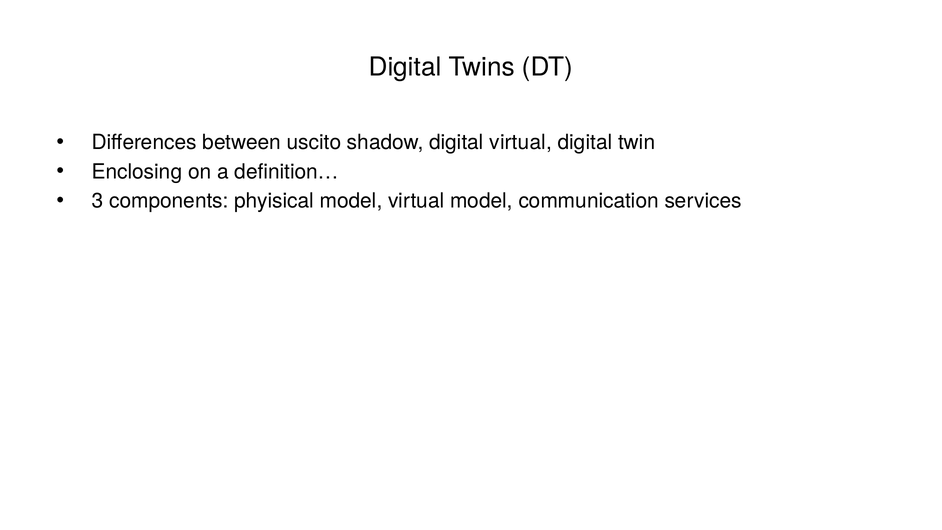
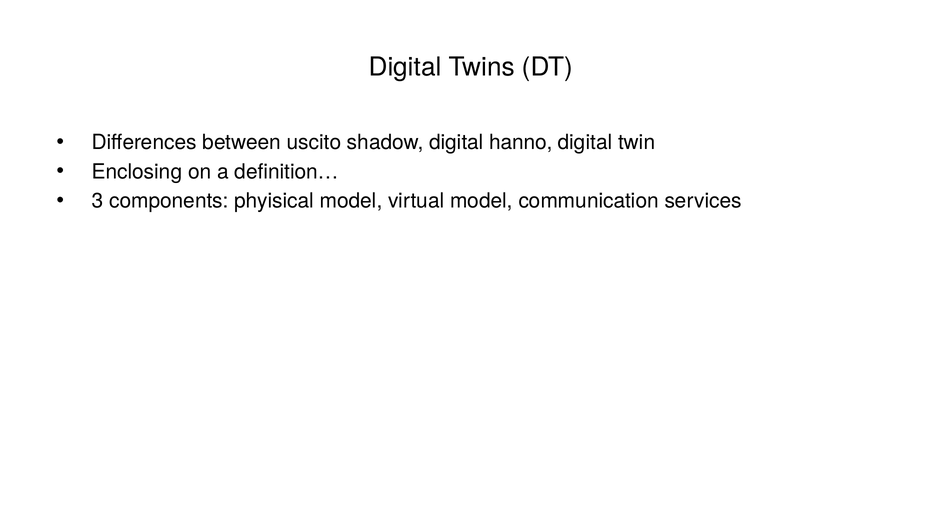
digital virtual: virtual -> hanno (521, 142)
